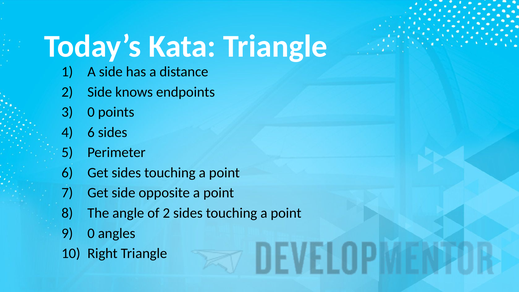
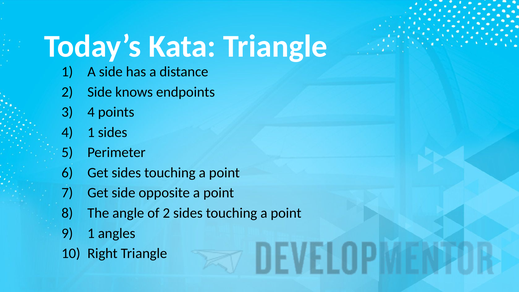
3 0: 0 -> 4 (91, 112)
6: 6 -> 1 (91, 132)
0: 0 -> 1 (91, 233)
